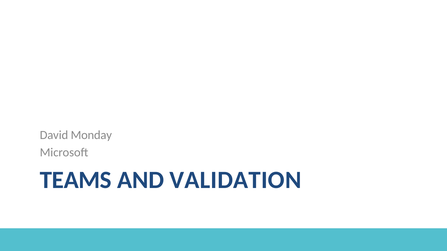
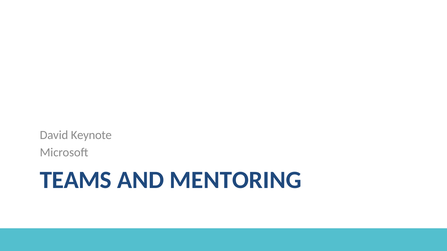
Monday: Monday -> Keynote (91, 135)
VALIDATION: VALIDATION -> MENTORING (236, 180)
